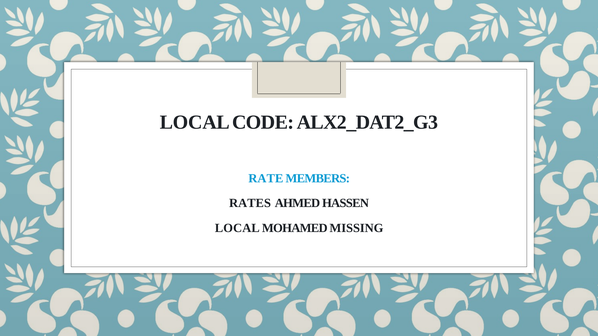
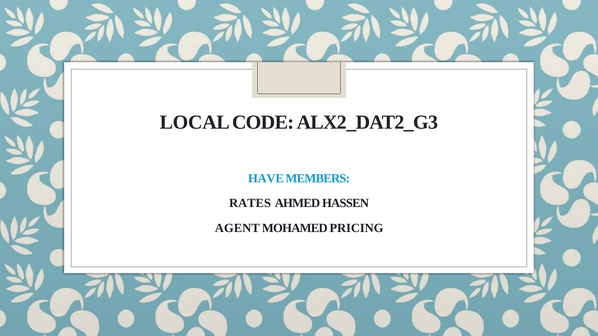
RATE: RATE -> HAVE (266, 179)
LOCAL: LOCAL -> AGENT (237, 228)
MISSING: MISSING -> PRICING (356, 228)
